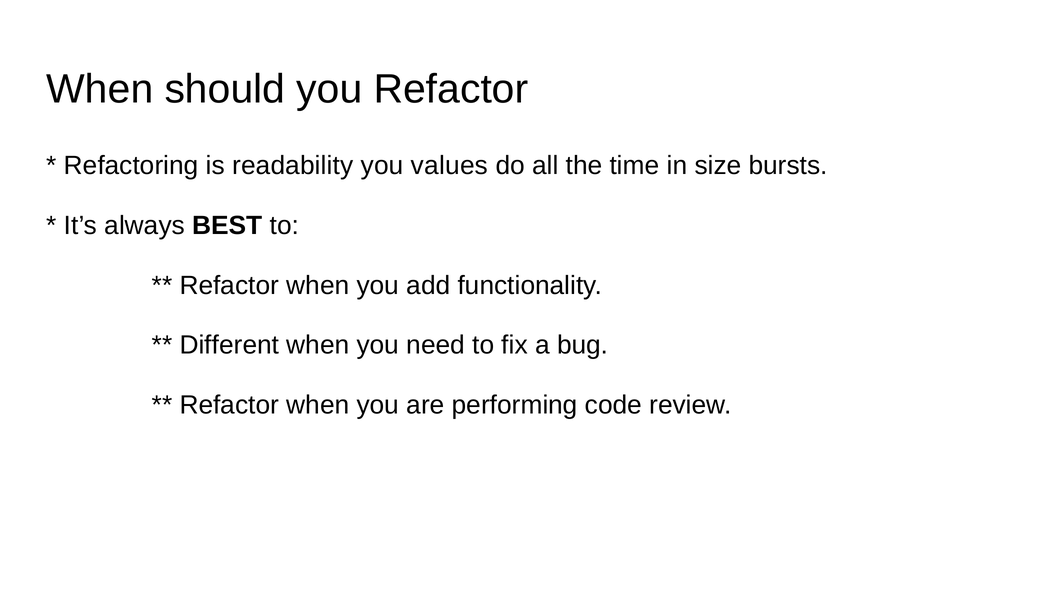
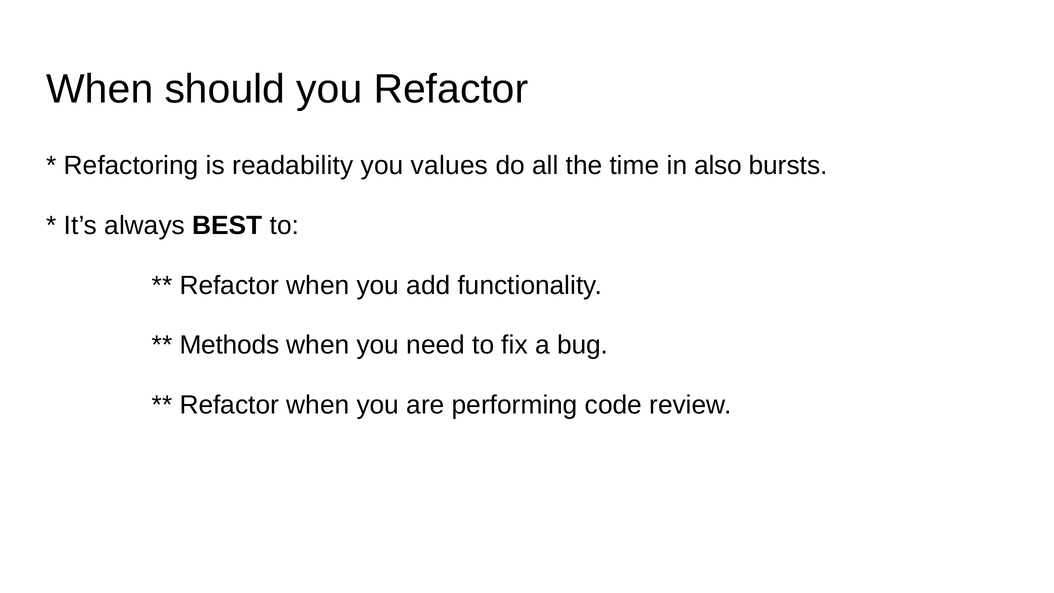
size: size -> also (718, 166)
Different: Different -> Methods (229, 345)
